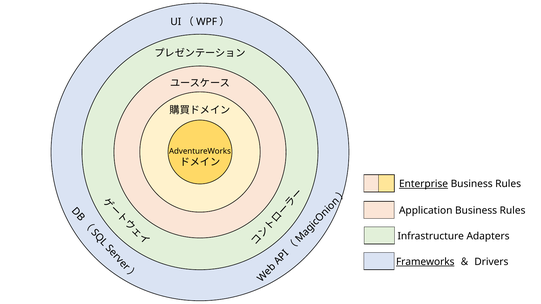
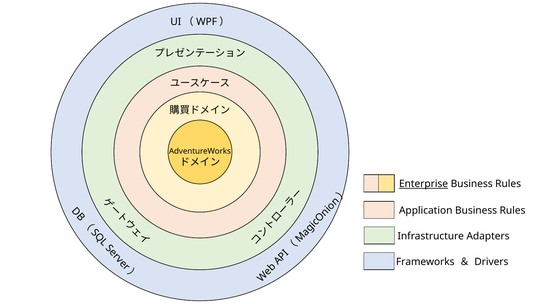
Frameworks underline: present -> none (425, 262)
